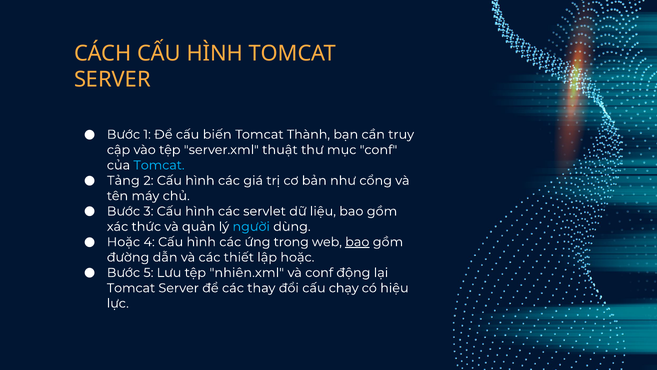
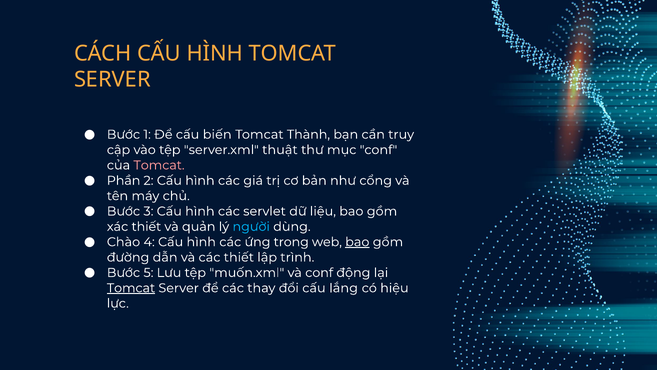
Tomcat colour: light blue -> pink (159, 165)
Tảng: Tảng -> Phần (124, 180)
xác thức: thức -> thiết (146, 226)
Hoặc: Hoặc -> Chào (123, 242)
lập hoặc: hoặc -> trình (297, 257)
nhiên.xml: nhiên.xml -> muốn.xml (247, 272)
Tomcat underline: none -> present (131, 288)
chạy: chạy -> lắng (344, 288)
